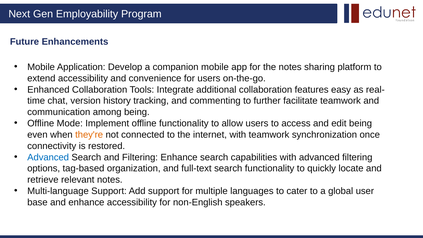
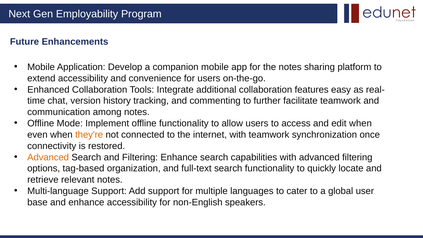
among being: being -> notes (137, 112)
edit being: being -> when (360, 123)
Advanced colour: blue -> orange (48, 157)
